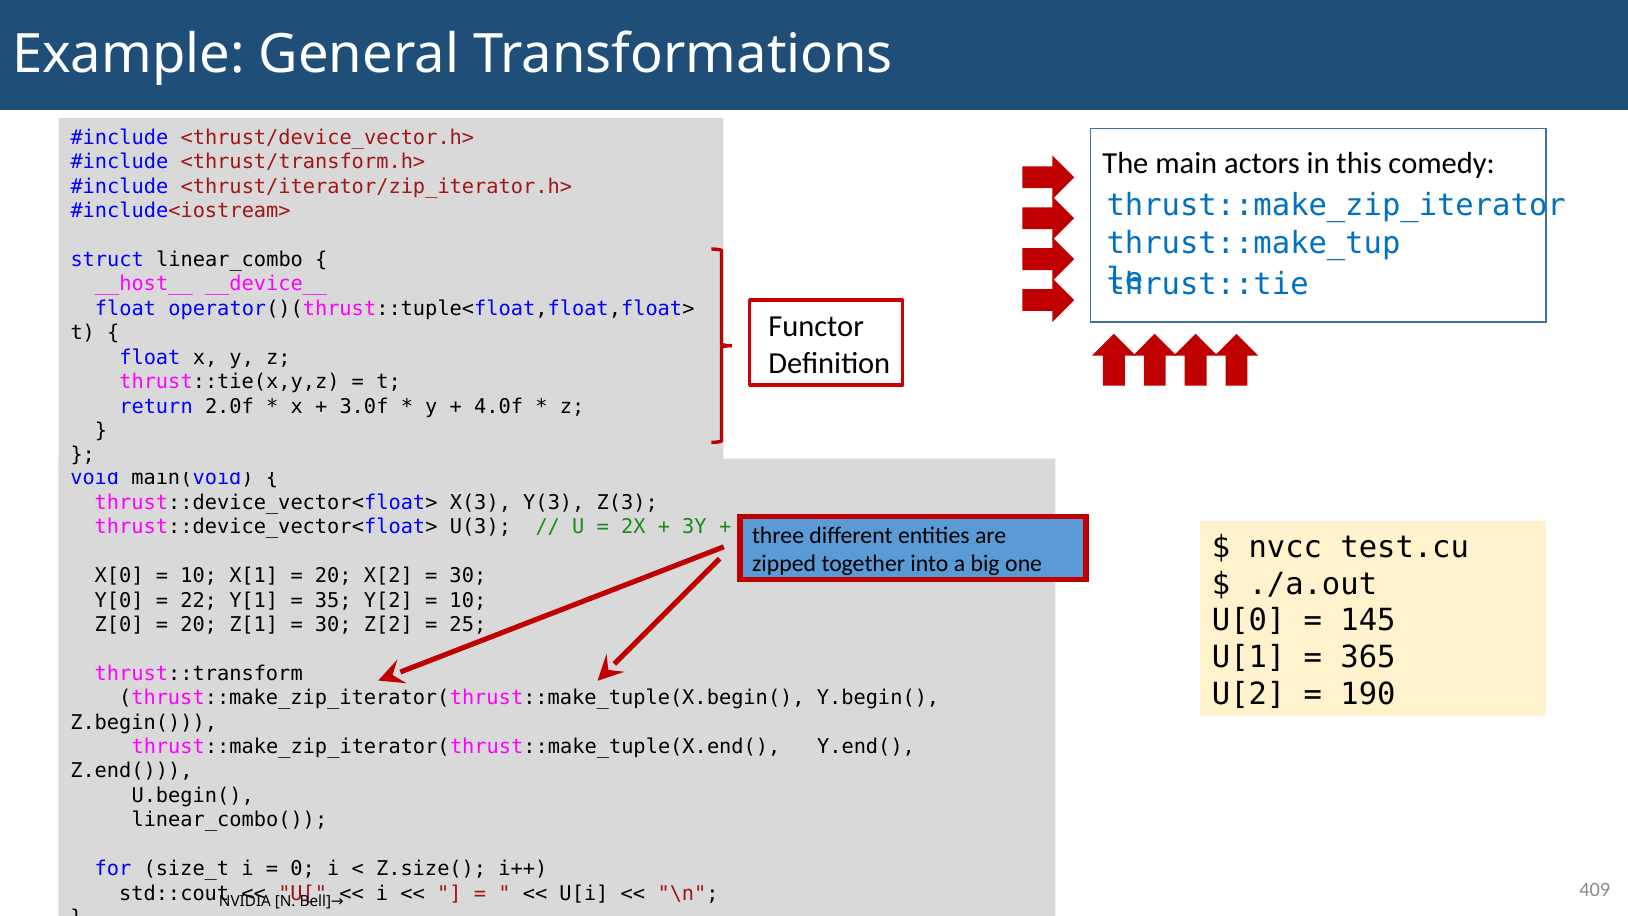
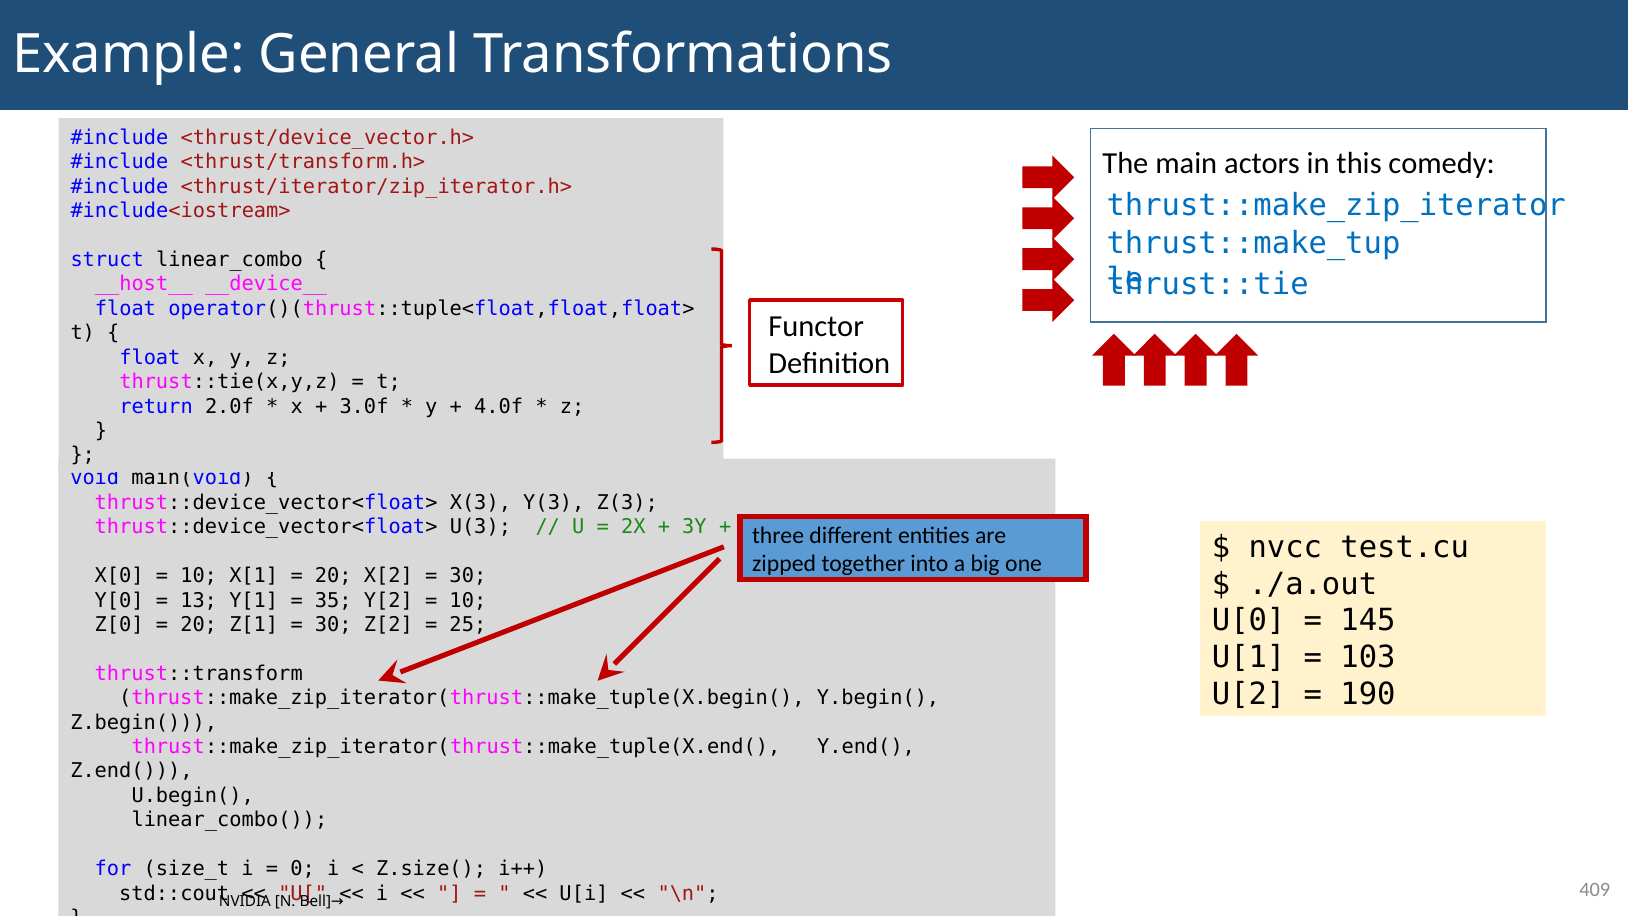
22: 22 -> 13 (199, 600)
365: 365 -> 103 (1368, 657)
